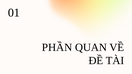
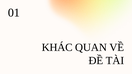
PHẦN: PHẦN -> KHÁC (57, 48)
